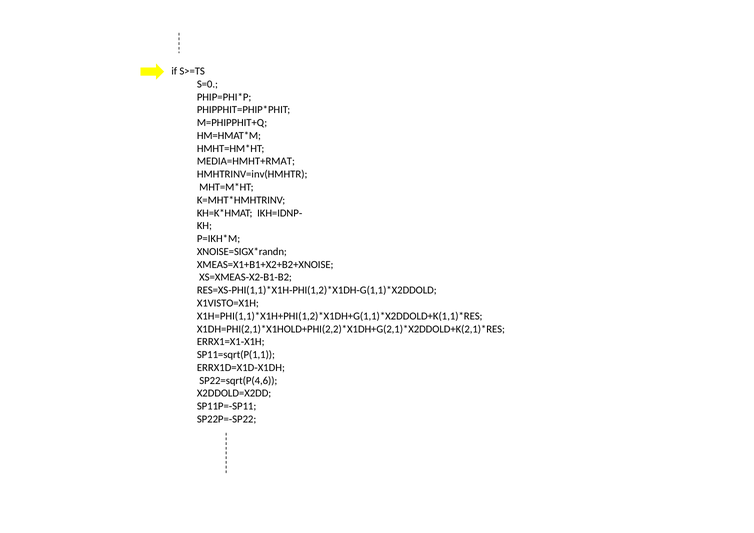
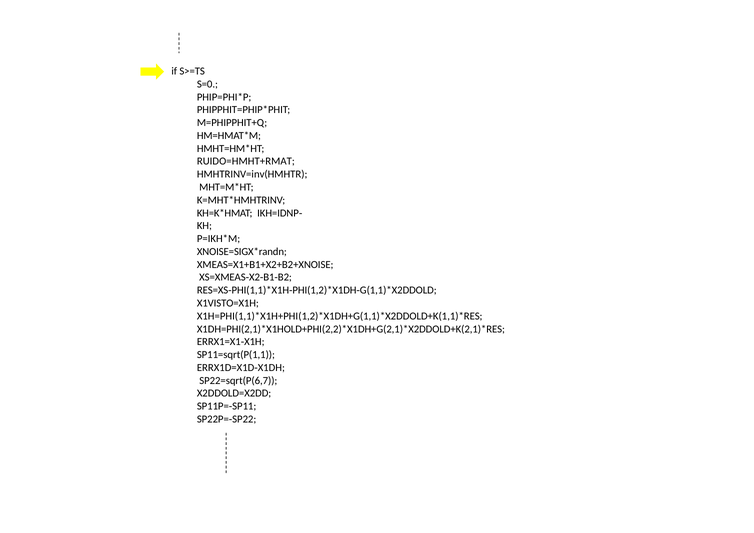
MEDIA=HMHT+RMAT: MEDIA=HMHT+RMAT -> RUIDO=HMHT+RMAT (246, 162)
SP22=sqrt(P(4,6: SP22=sqrt(P(4,6 -> SP22=sqrt(P(6,7 (238, 381)
